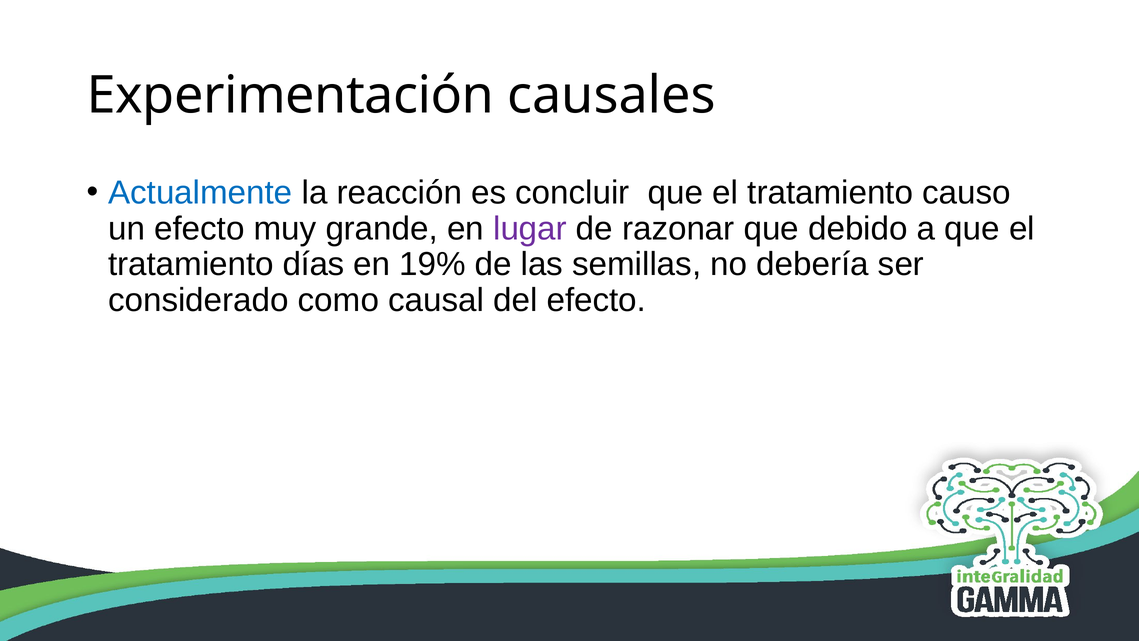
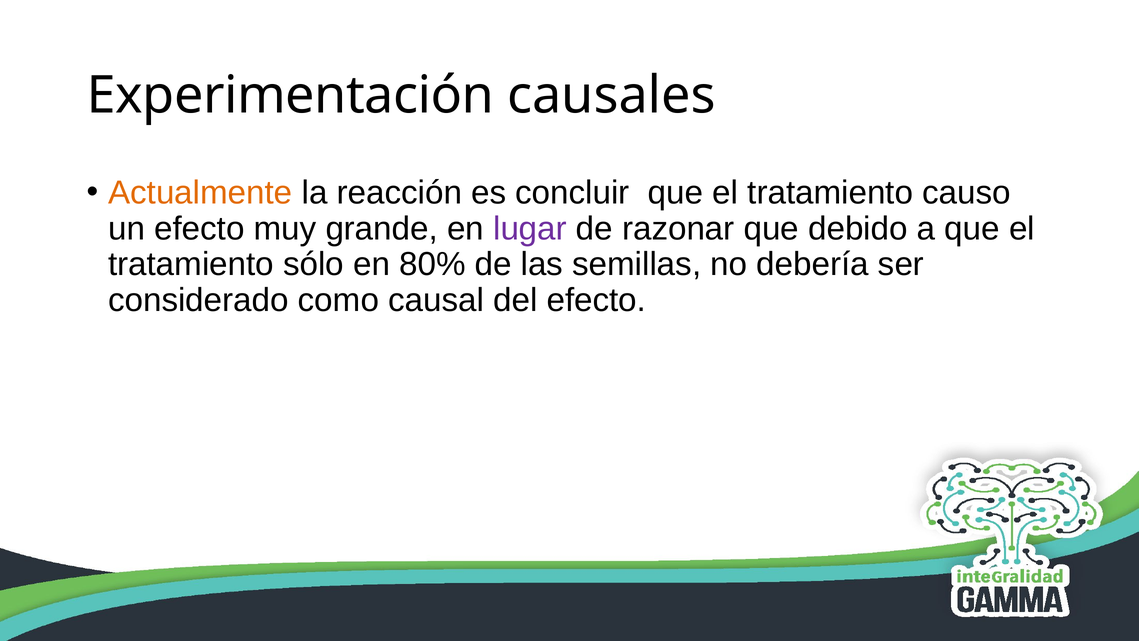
Actualmente colour: blue -> orange (200, 193)
días: días -> sólo (314, 264)
19%: 19% -> 80% (432, 264)
